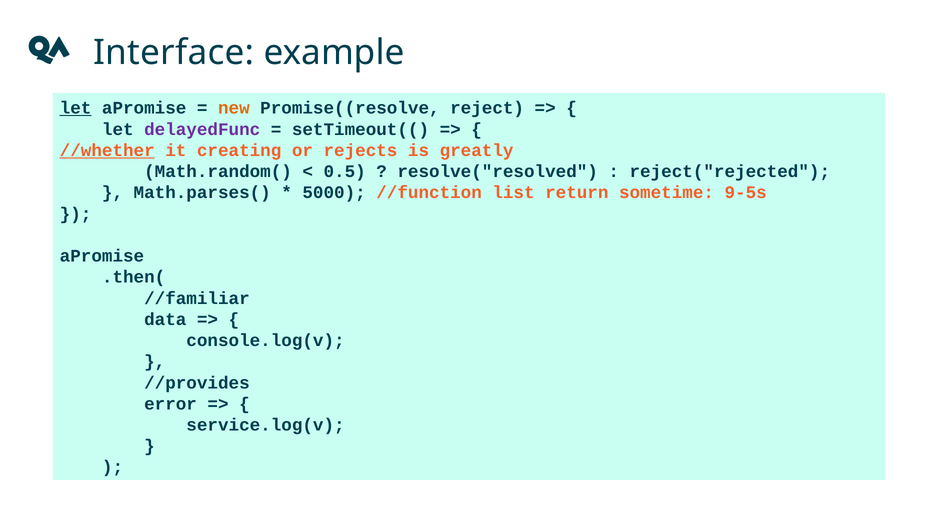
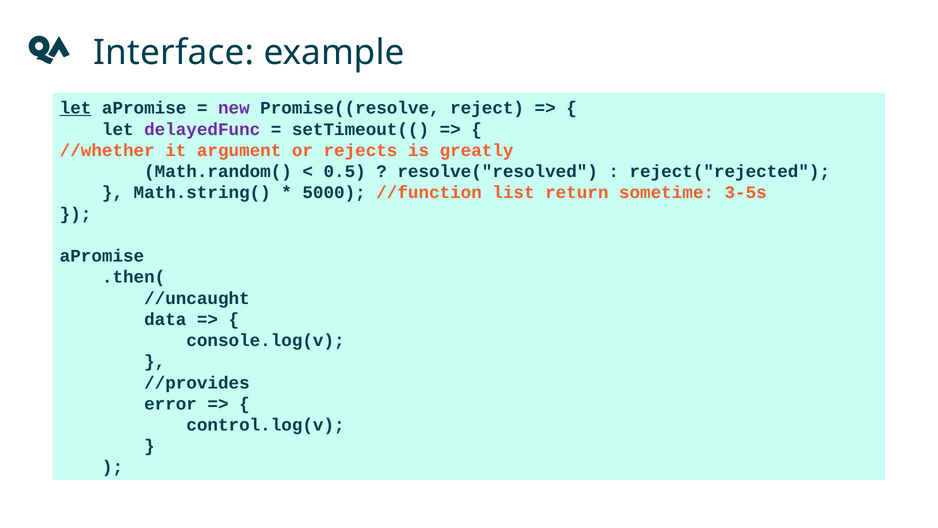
new colour: orange -> purple (234, 108)
//whether underline: present -> none (107, 150)
creating: creating -> argument (239, 150)
Math.parses(: Math.parses( -> Math.string( (202, 192)
9-5s: 9-5s -> 3-5s (746, 192)
//familiar: //familiar -> //uncaught (197, 298)
service.log(v: service.log(v -> control.log(v (266, 425)
